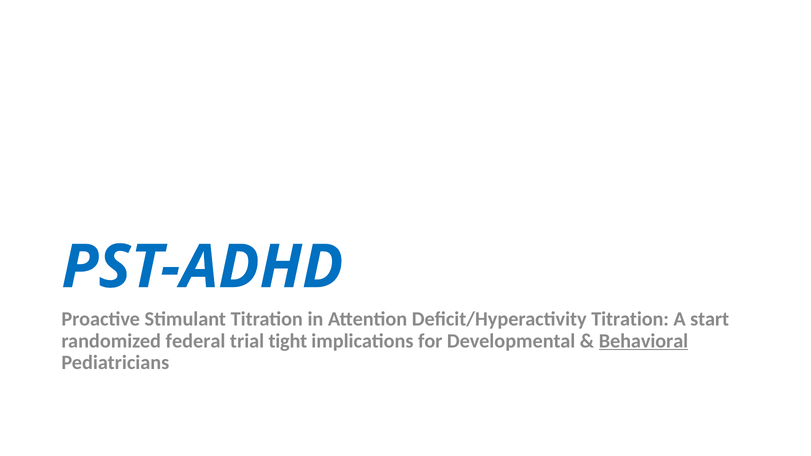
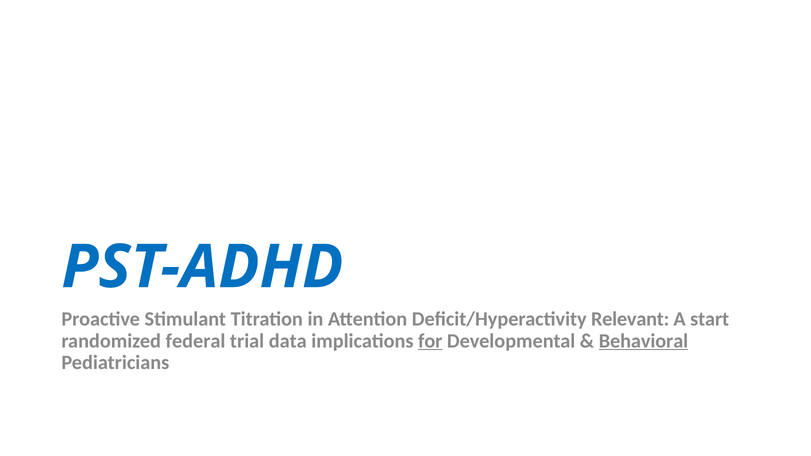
Deficit/Hyperactivity Titration: Titration -> Relevant (630, 319)
tight: tight -> data (288, 341)
for underline: none -> present (430, 341)
